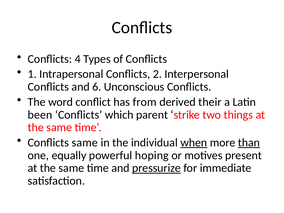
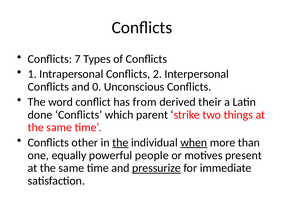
4: 4 -> 7 (78, 59)
6: 6 -> 0 (97, 87)
been: been -> done (40, 115)
Conflicts same: same -> other (85, 143)
the underline: none -> present (120, 143)
than underline: present -> none (249, 143)
hoping: hoping -> people (152, 155)
